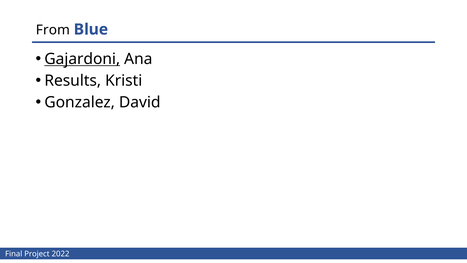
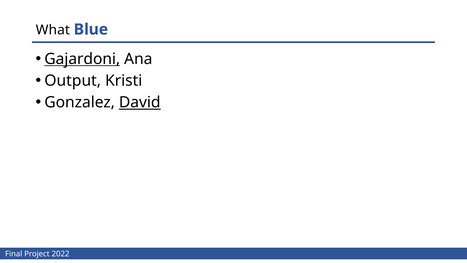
From: From -> What (53, 30)
Results: Results -> Output (73, 81)
David underline: none -> present (140, 102)
